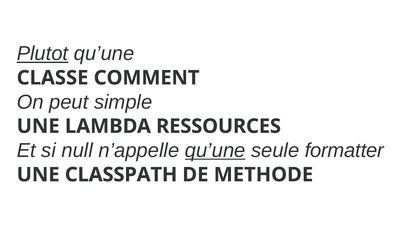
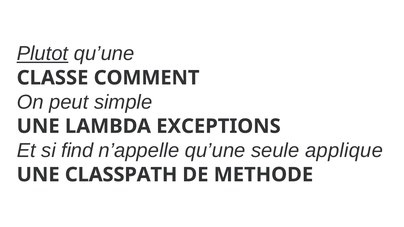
RESSOURCES: RESSOURCES -> EXCEPTIONS (218, 126)
null: null -> find (77, 151)
qu’une underline: present -> none (215, 151)
formatter: formatter -> applique (344, 151)
